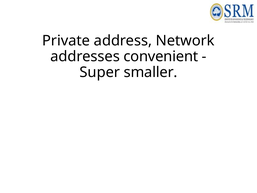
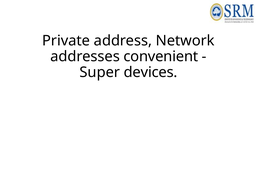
smaller: smaller -> devices (151, 72)
